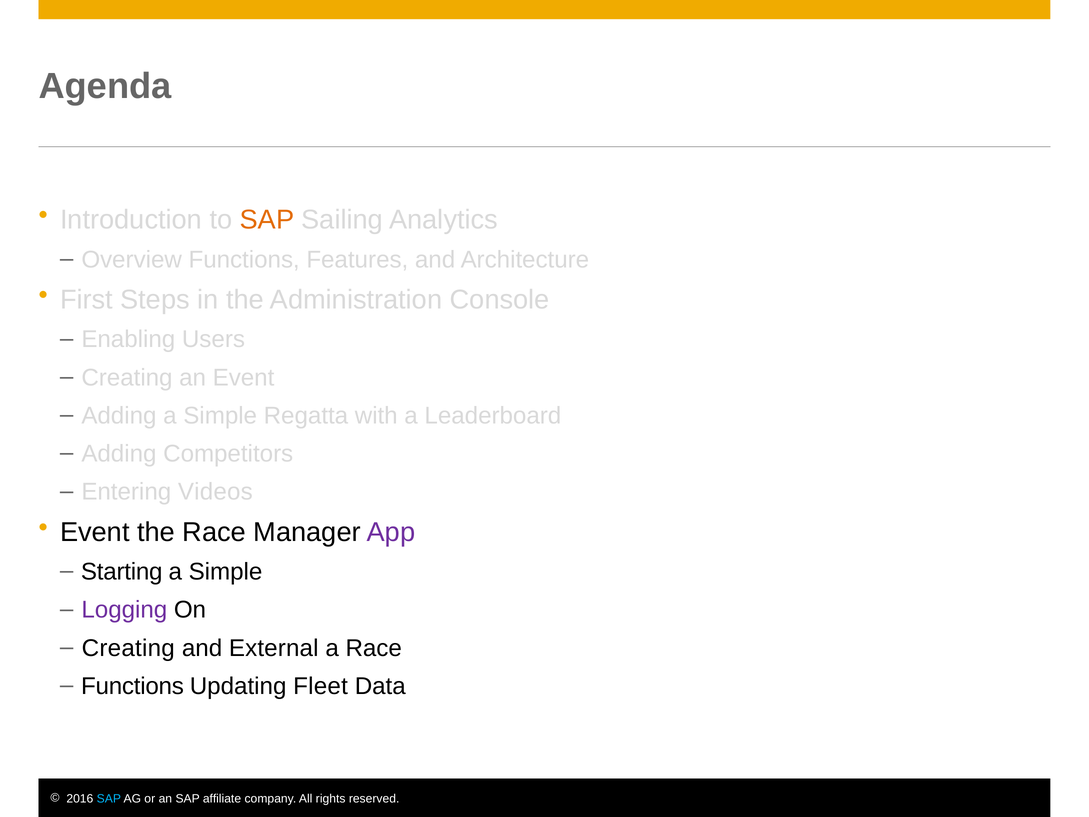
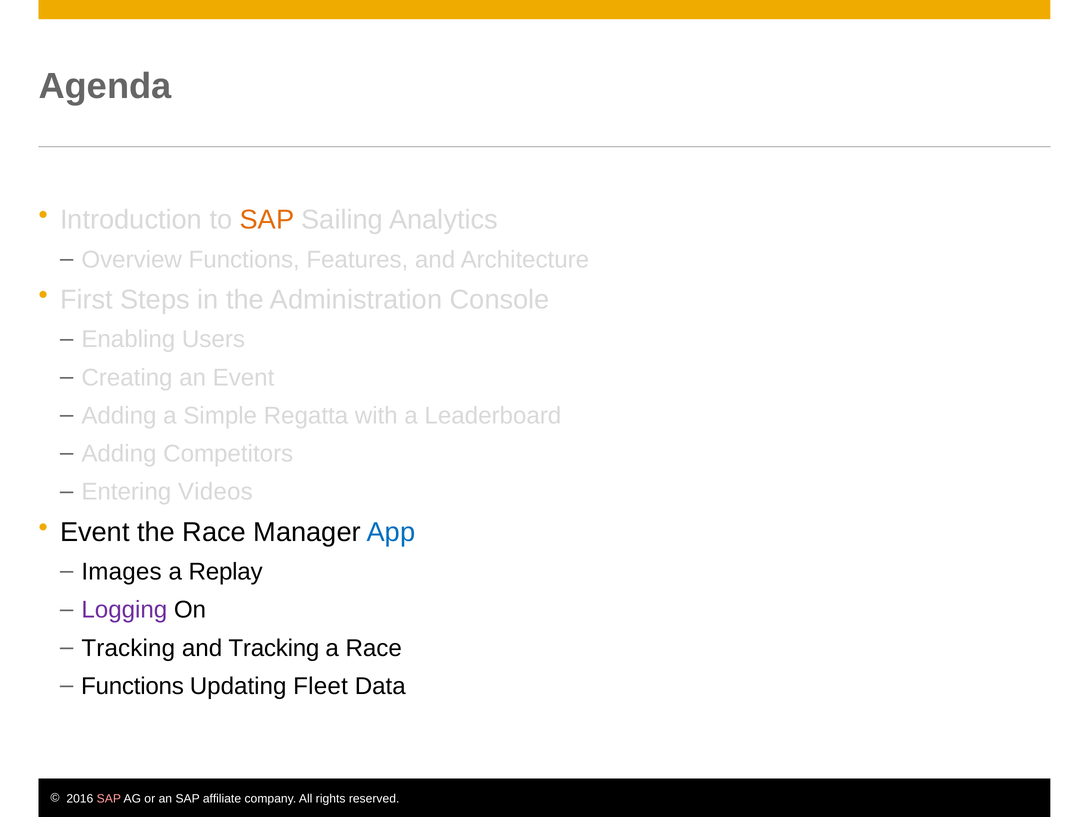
App colour: purple -> blue (391, 532)
Starting: Starting -> Images (122, 572)
Simple: Simple -> Replay (226, 572)
Creating: Creating -> Tracking (128, 648)
and External: External -> Tracking (274, 648)
SAP colour: light blue -> pink (109, 798)
